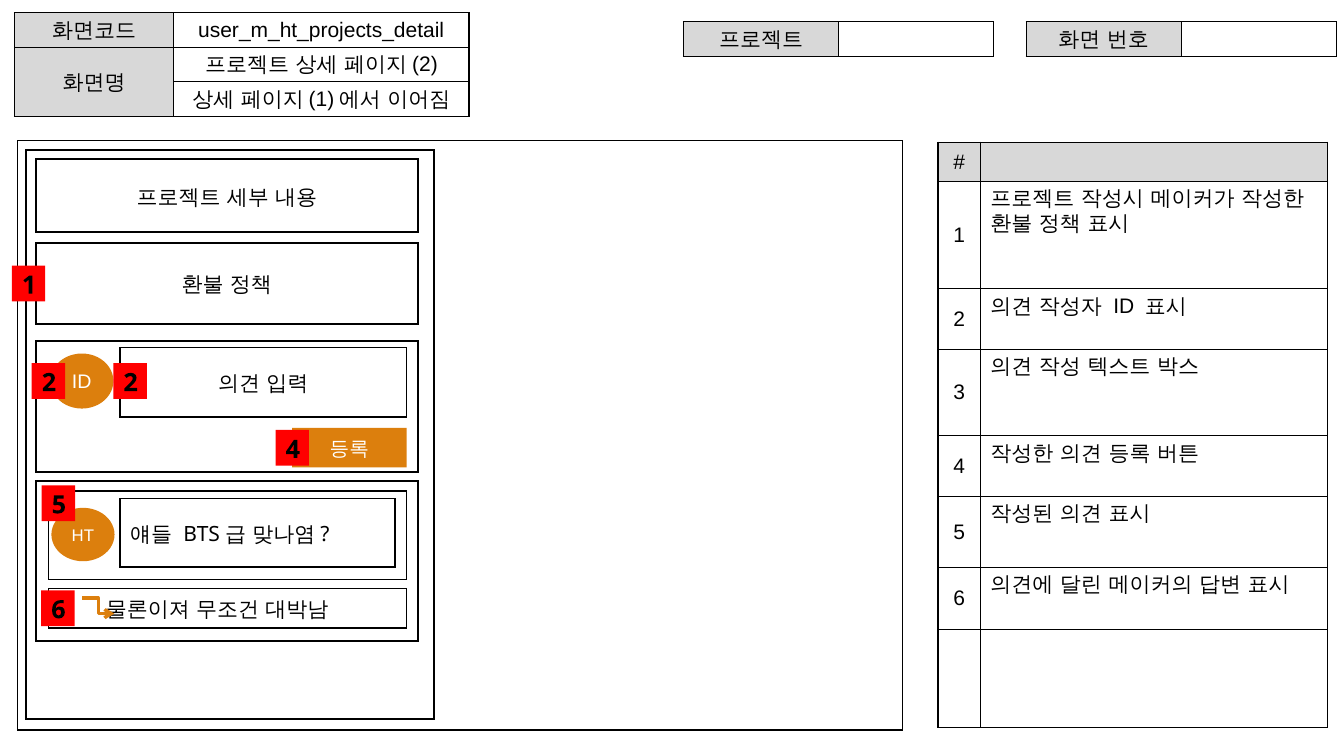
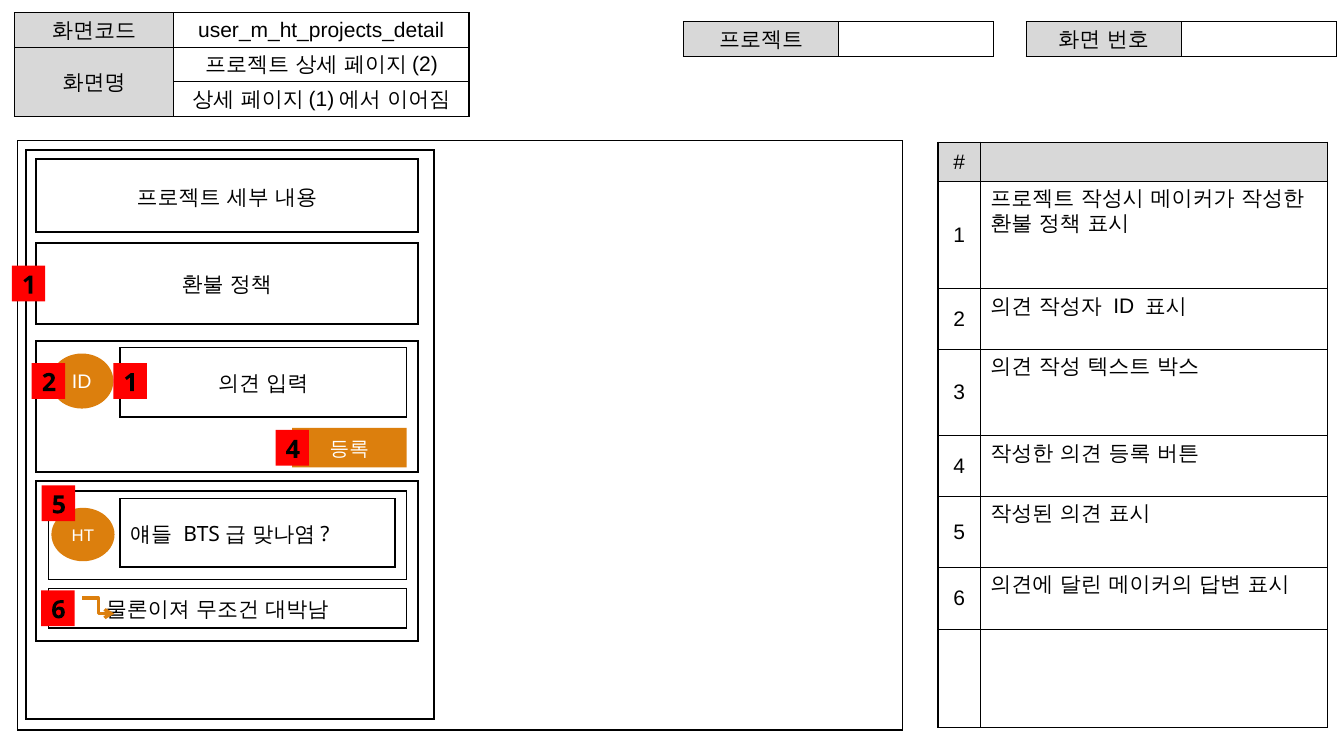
2 2: 2 -> 1 (131, 383)
